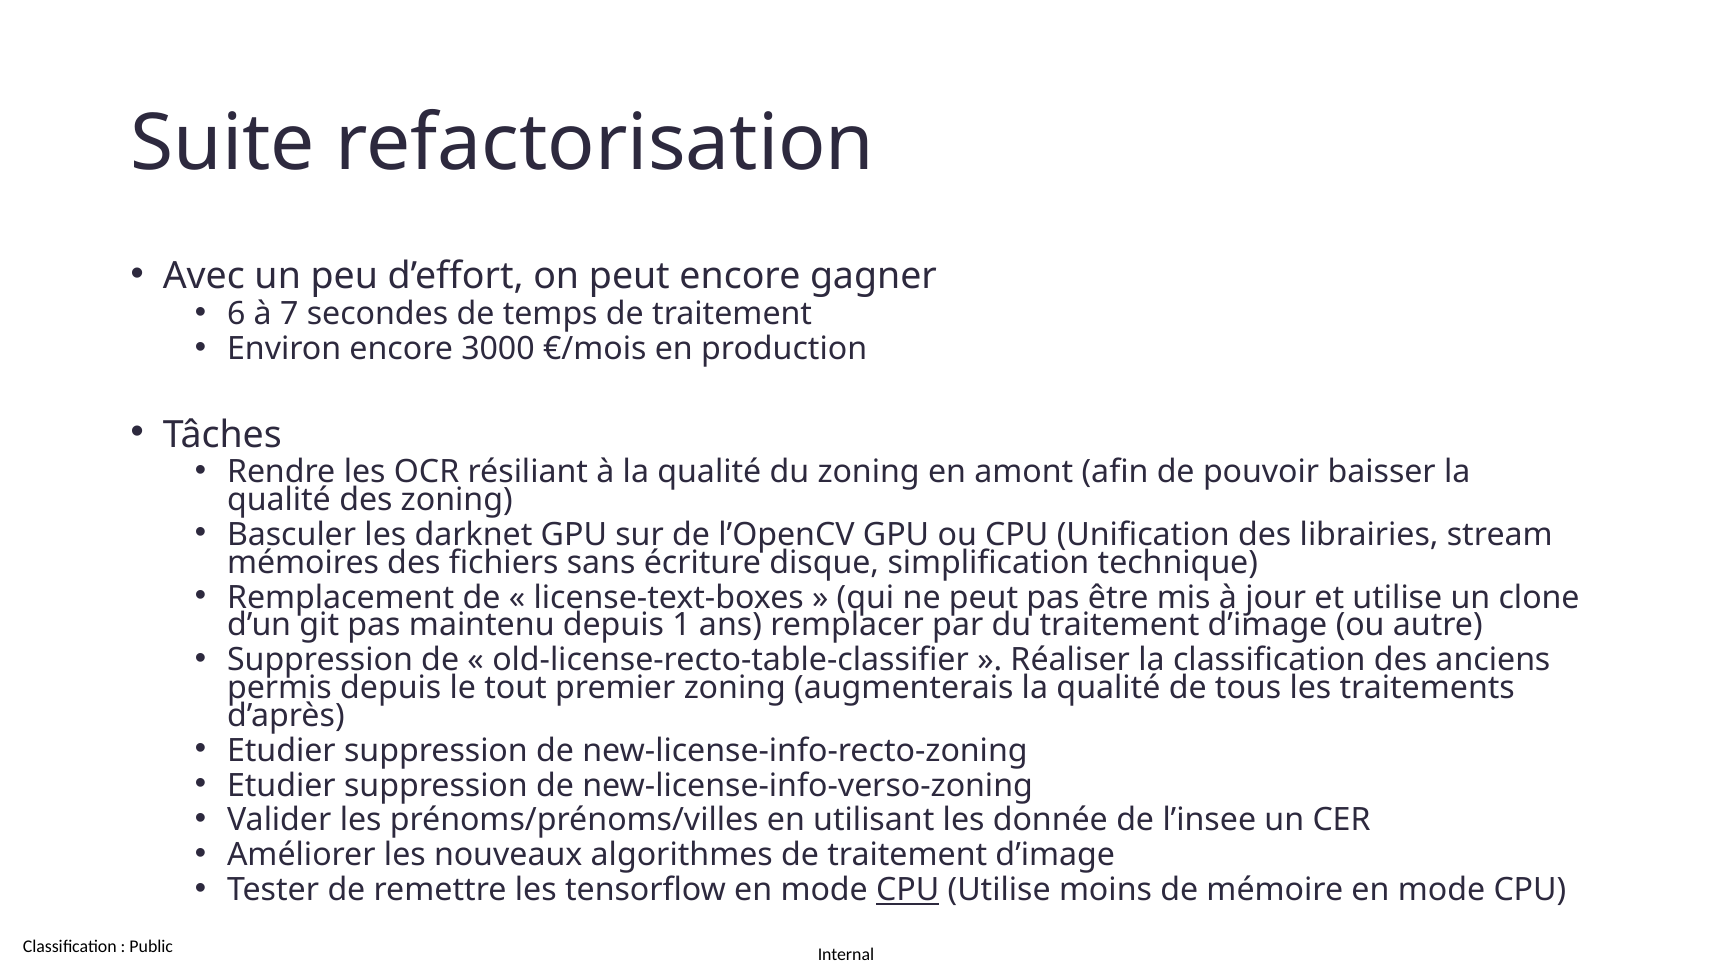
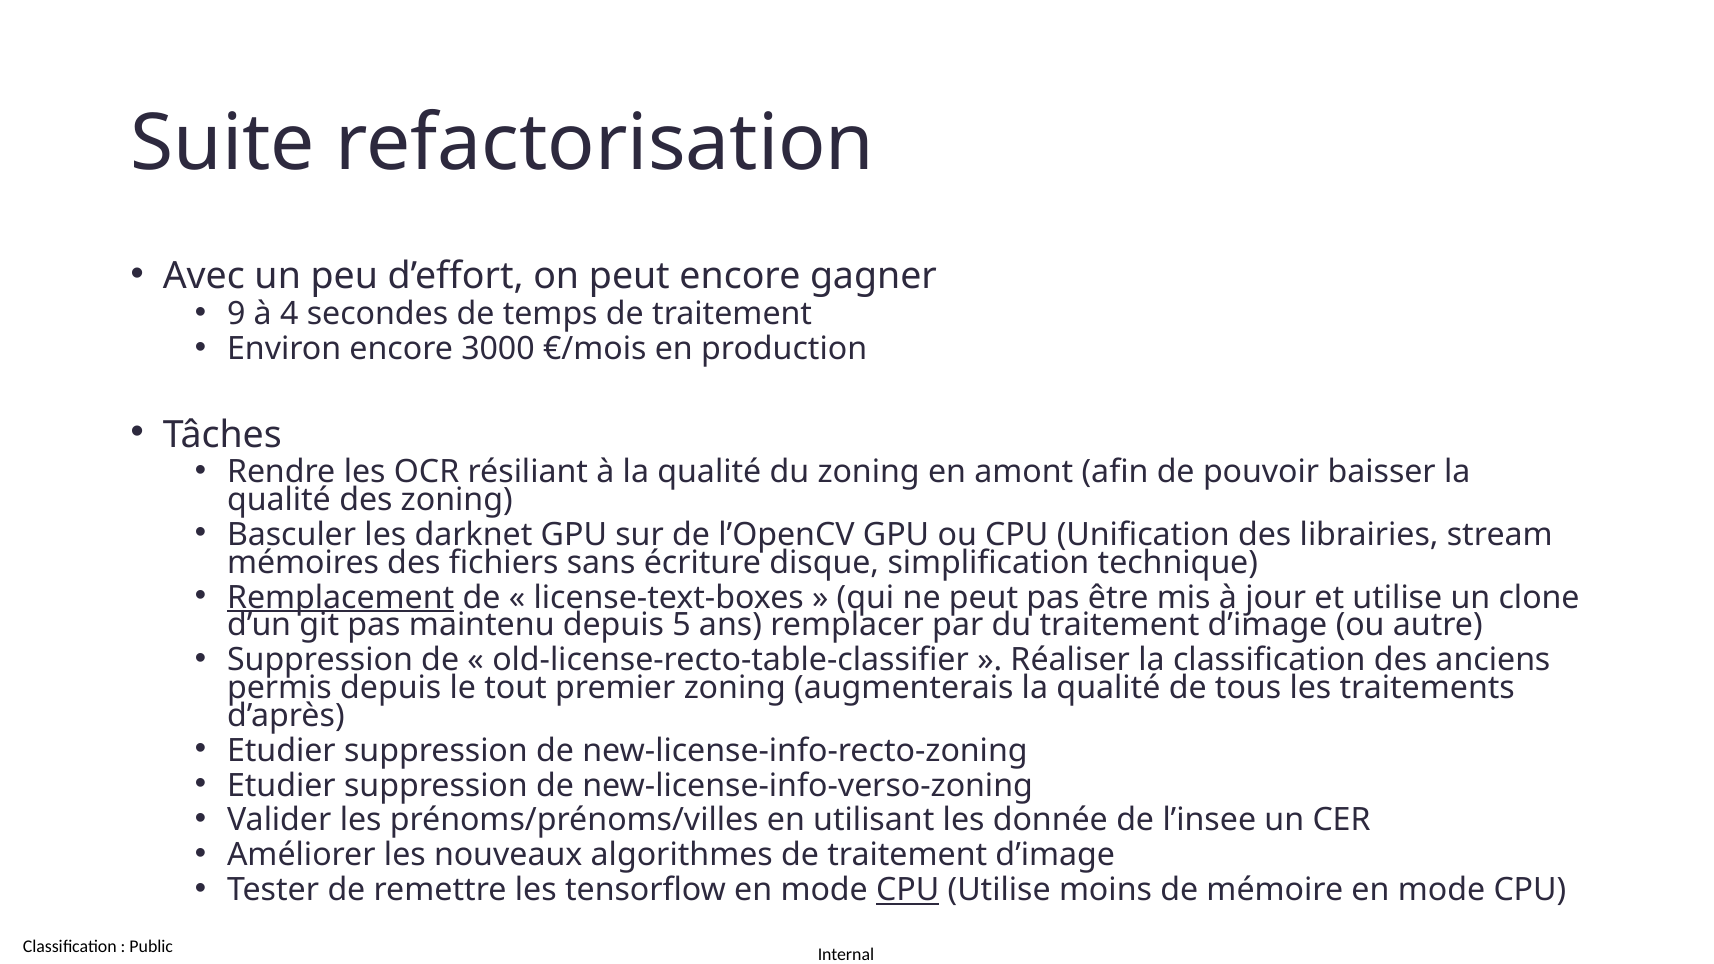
6: 6 -> 9 (236, 314)
7: 7 -> 4 (289, 314)
Remplacement underline: none -> present (341, 598)
1: 1 -> 5 (682, 625)
